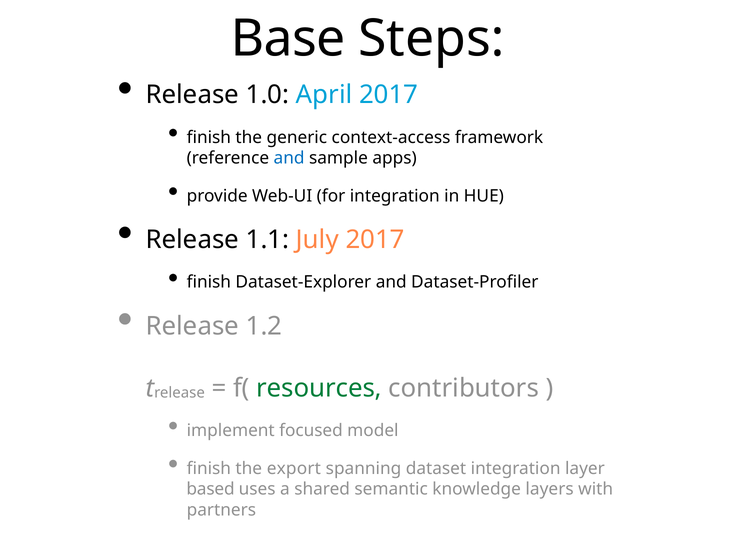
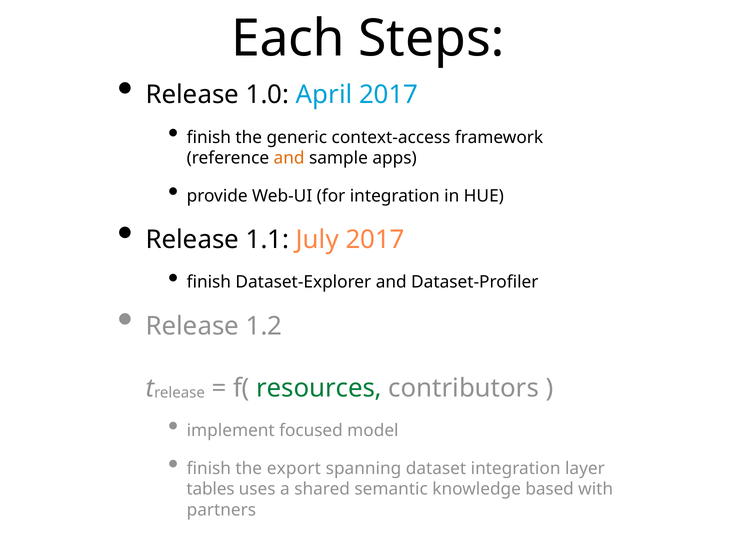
Base: Base -> Each (288, 39)
and colour: blue -> orange (289, 158)
based: based -> tables (211, 489)
layers: layers -> based (550, 489)
